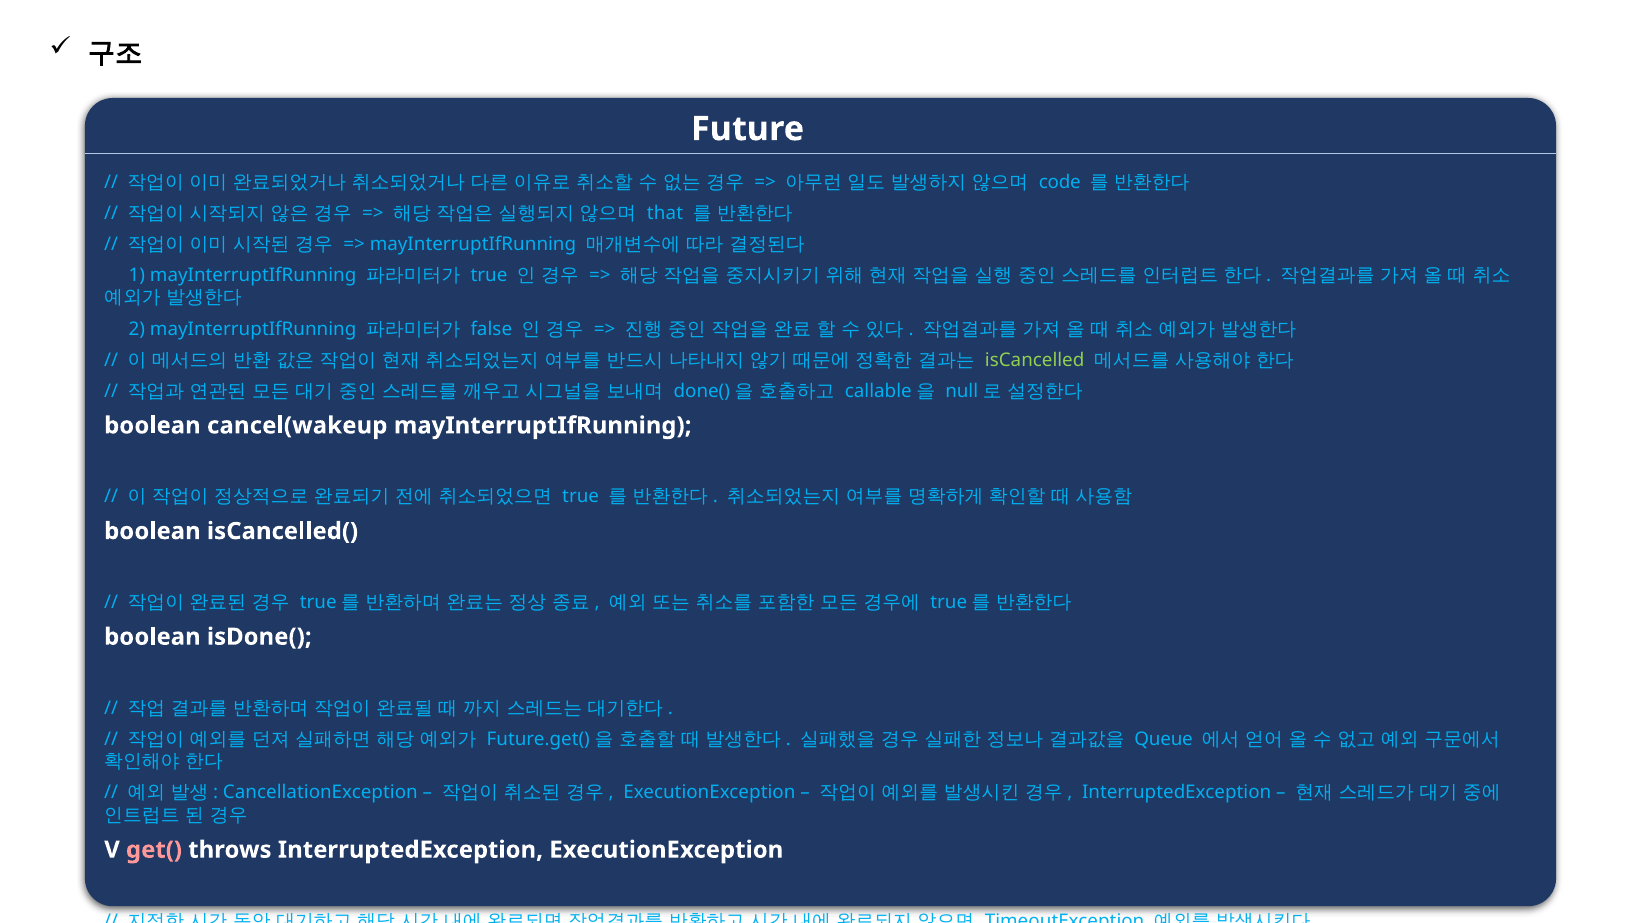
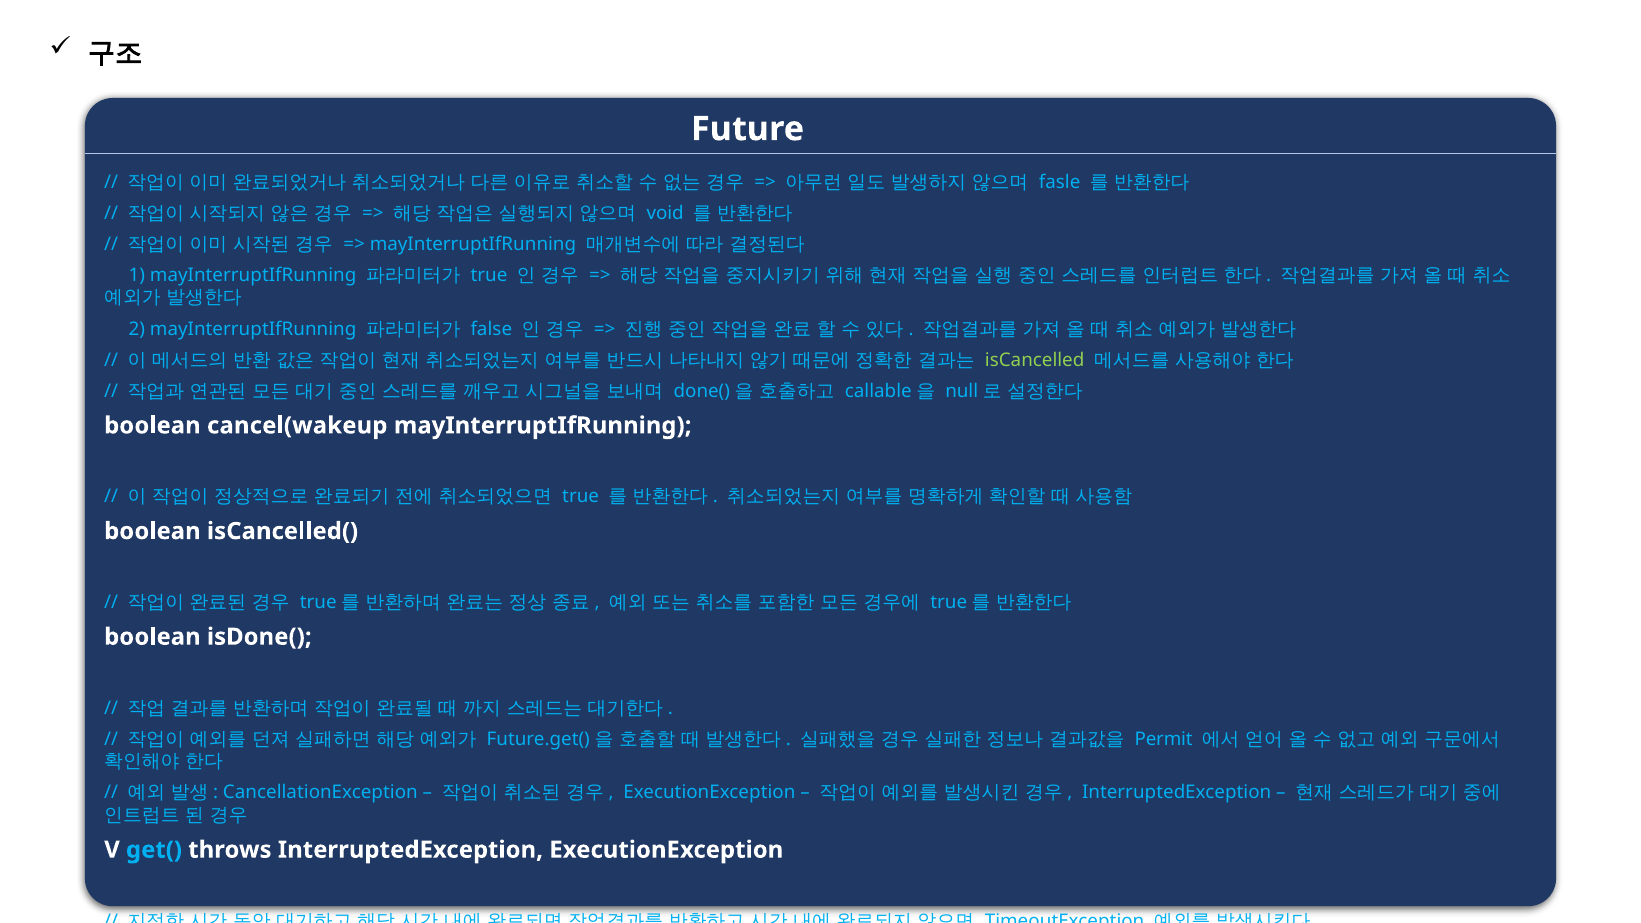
code: code -> fasle (1060, 182)
that: that -> void (665, 213)
Queue: Queue -> Permit (1164, 739)
get( colour: pink -> light blue (154, 850)
